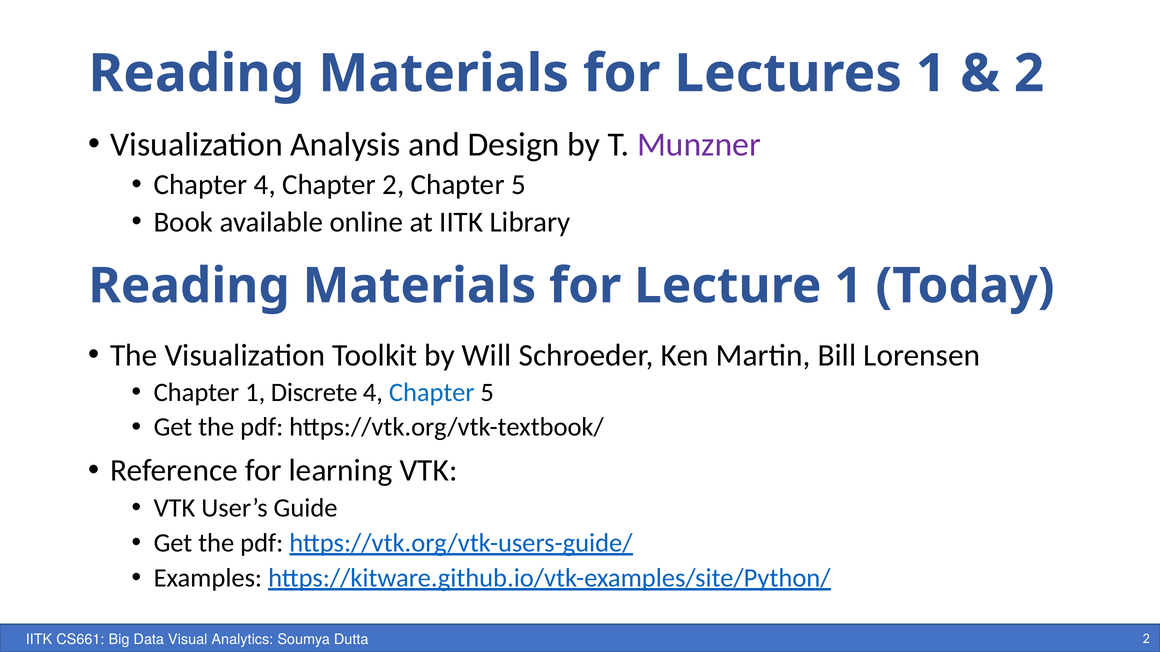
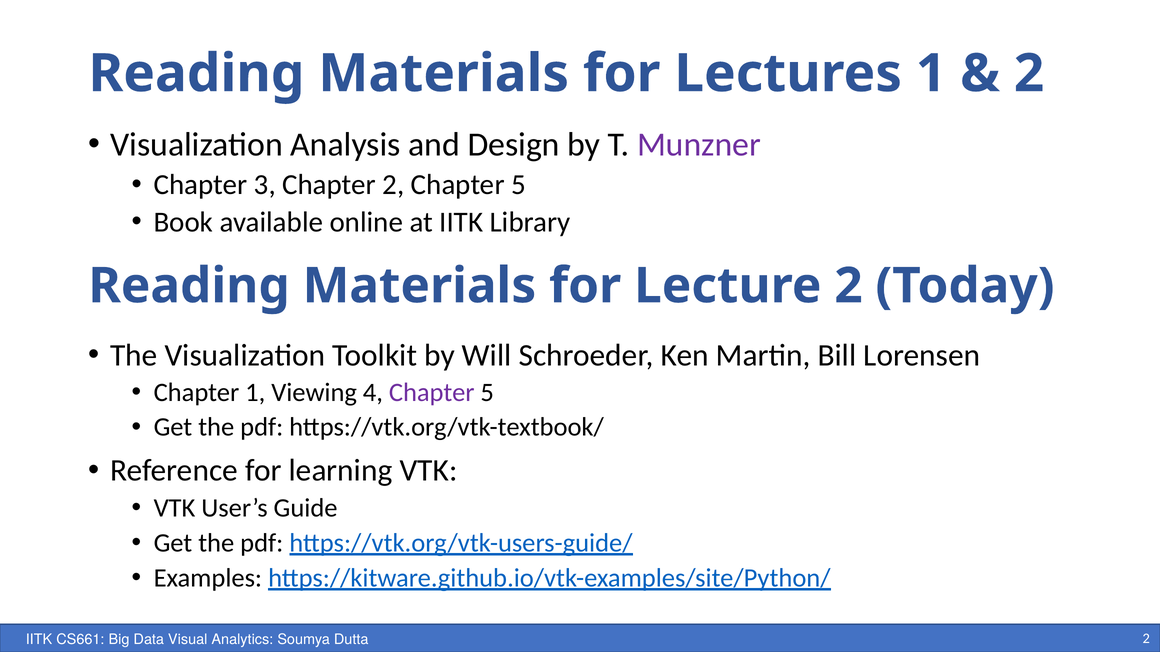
Chapter 4: 4 -> 3 (265, 185)
Lecture 1: 1 -> 2 (849, 286)
Discrete: Discrete -> Viewing (314, 393)
Chapter colour: blue -> purple (432, 393)
